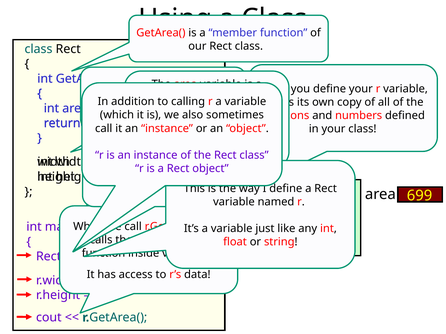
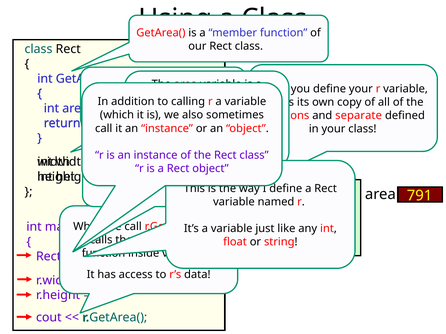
numbers: numbers -> separate (359, 116)
699: 699 -> 791 (420, 196)
